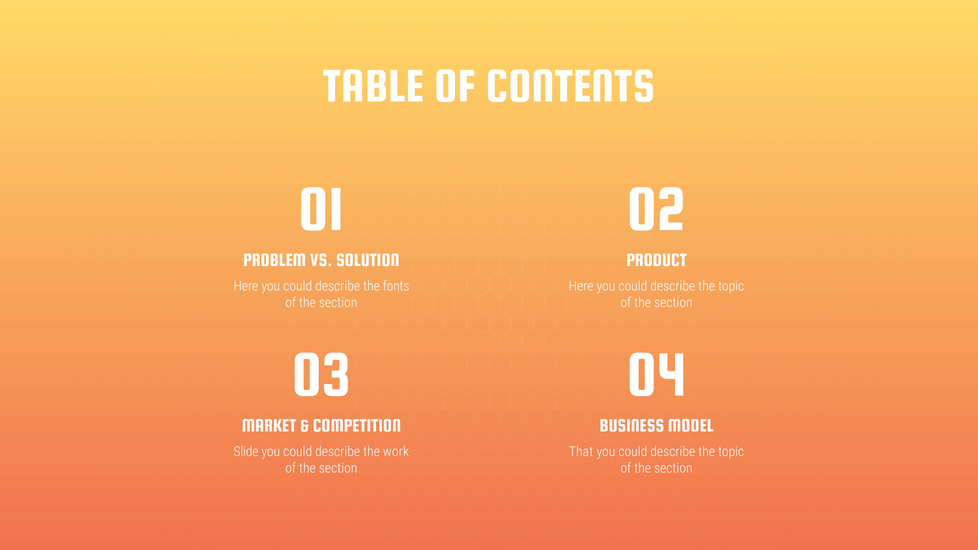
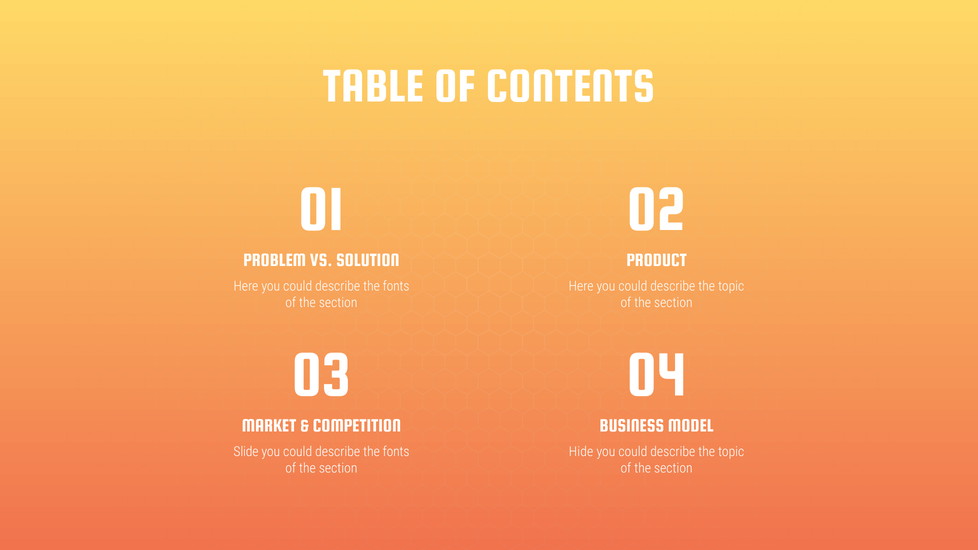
work: work -> fonts (396, 452)
That: That -> Hide (581, 452)
